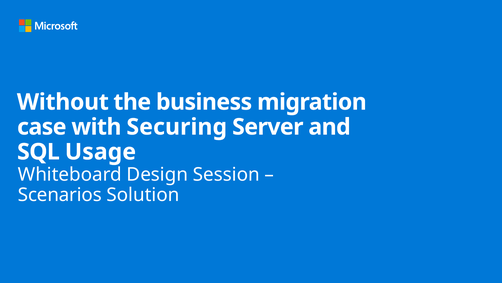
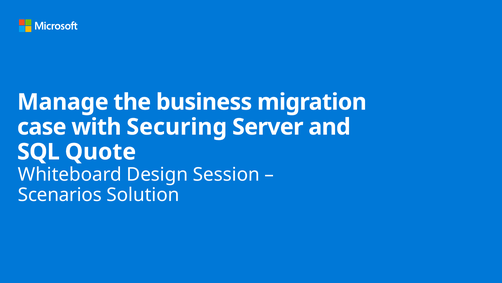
Without: Without -> Manage (63, 102)
Usage: Usage -> Quote (100, 152)
